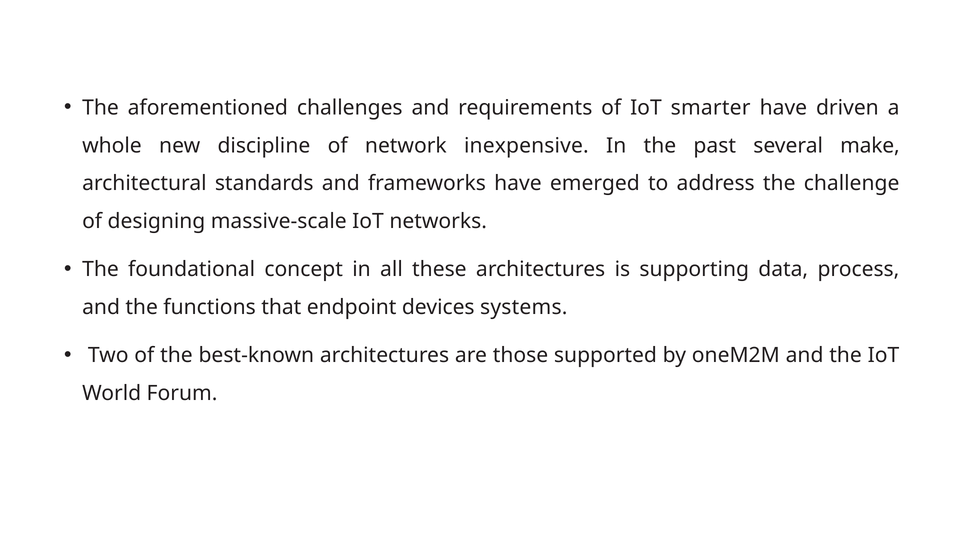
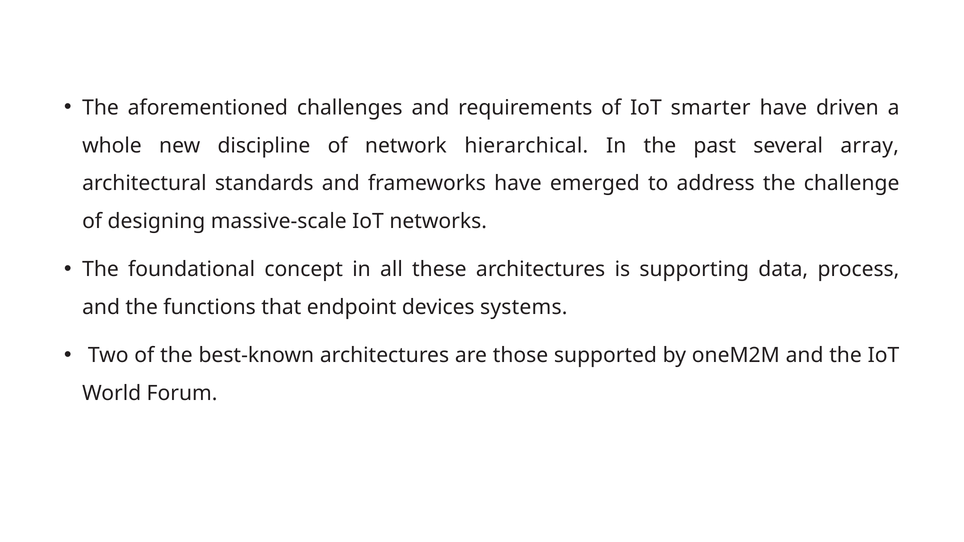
inexpensive: inexpensive -> hierarchical (526, 146)
make: make -> array (870, 146)
